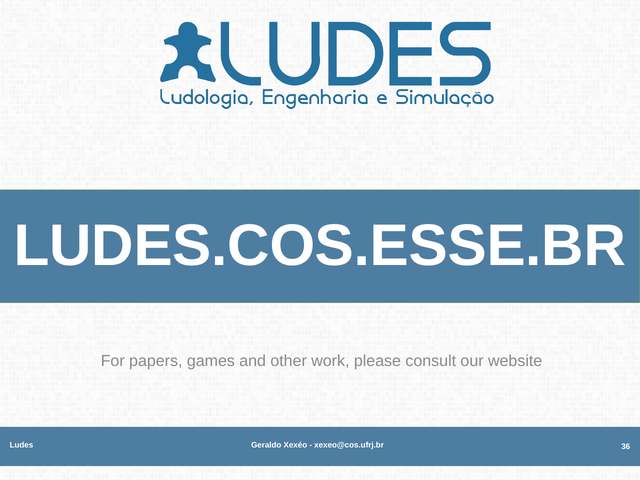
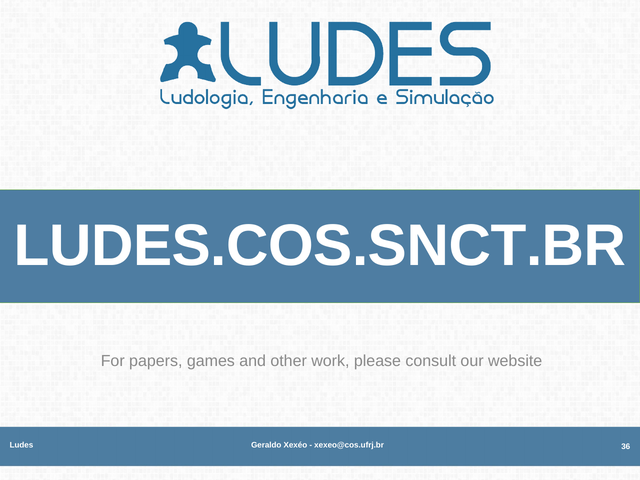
LUDES.COS.ESSE.BR: LUDES.COS.ESSE.BR -> LUDES.COS.SNCT.BR (320, 246)
